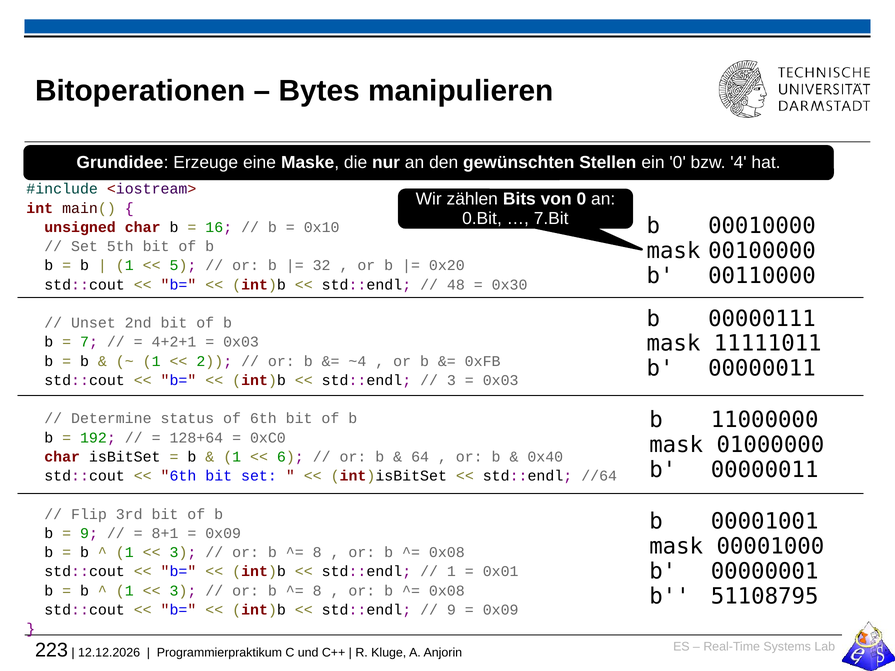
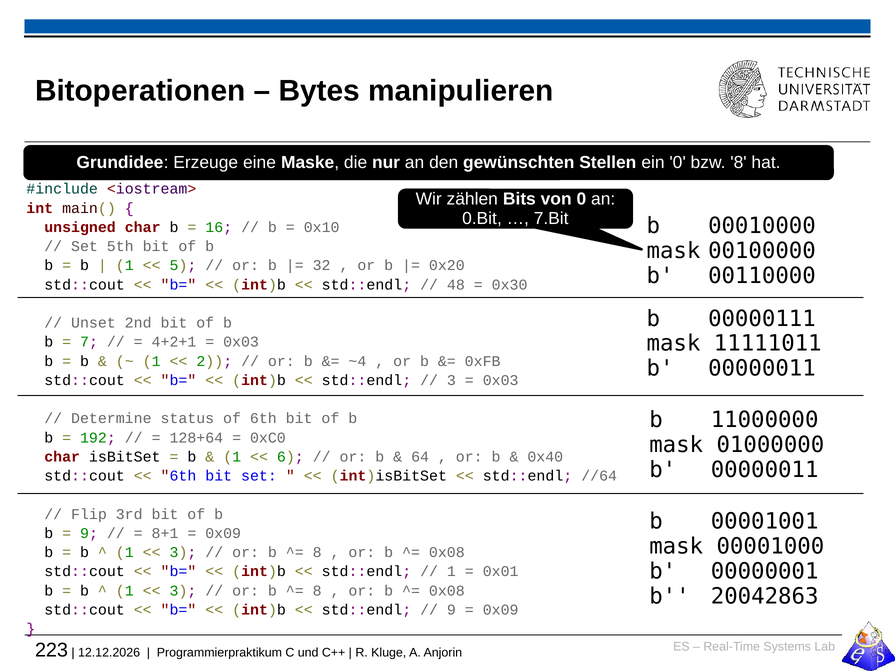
bzw 4: 4 -> 8 (738, 163)
51108795: 51108795 -> 20042863 (765, 597)
